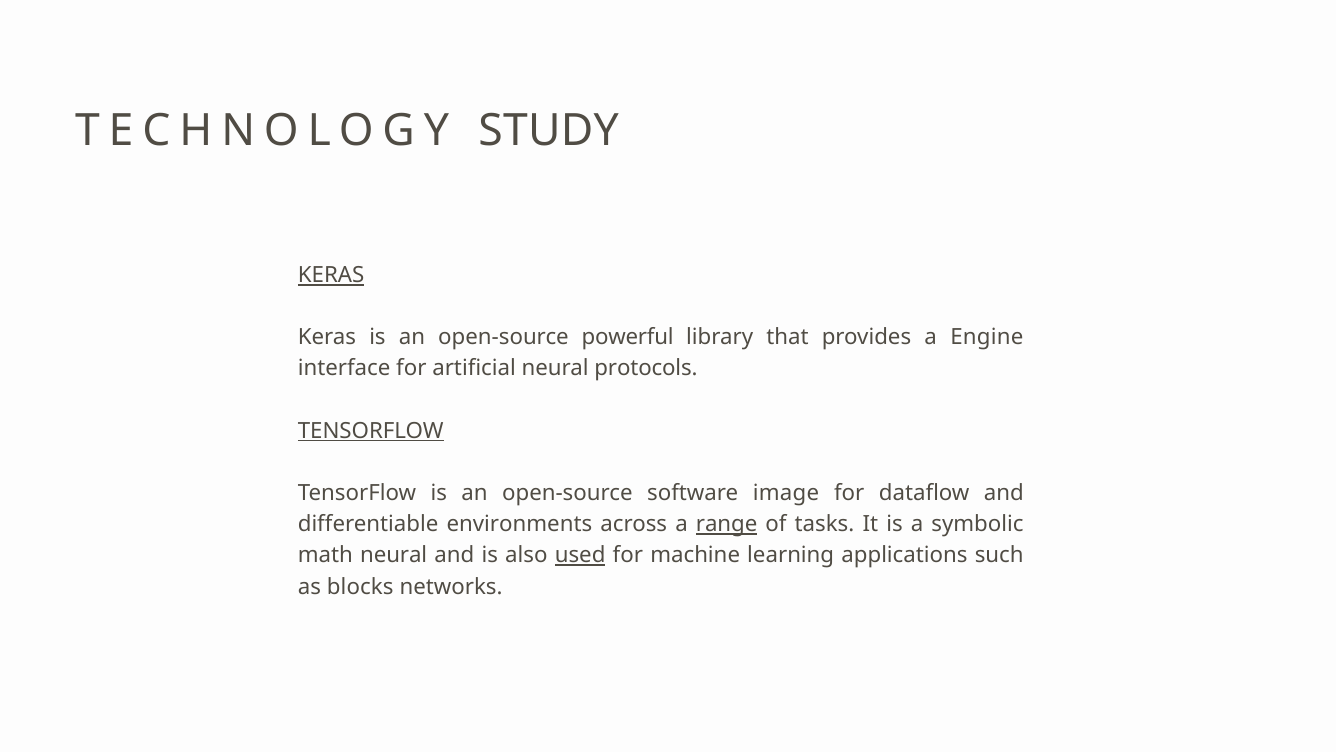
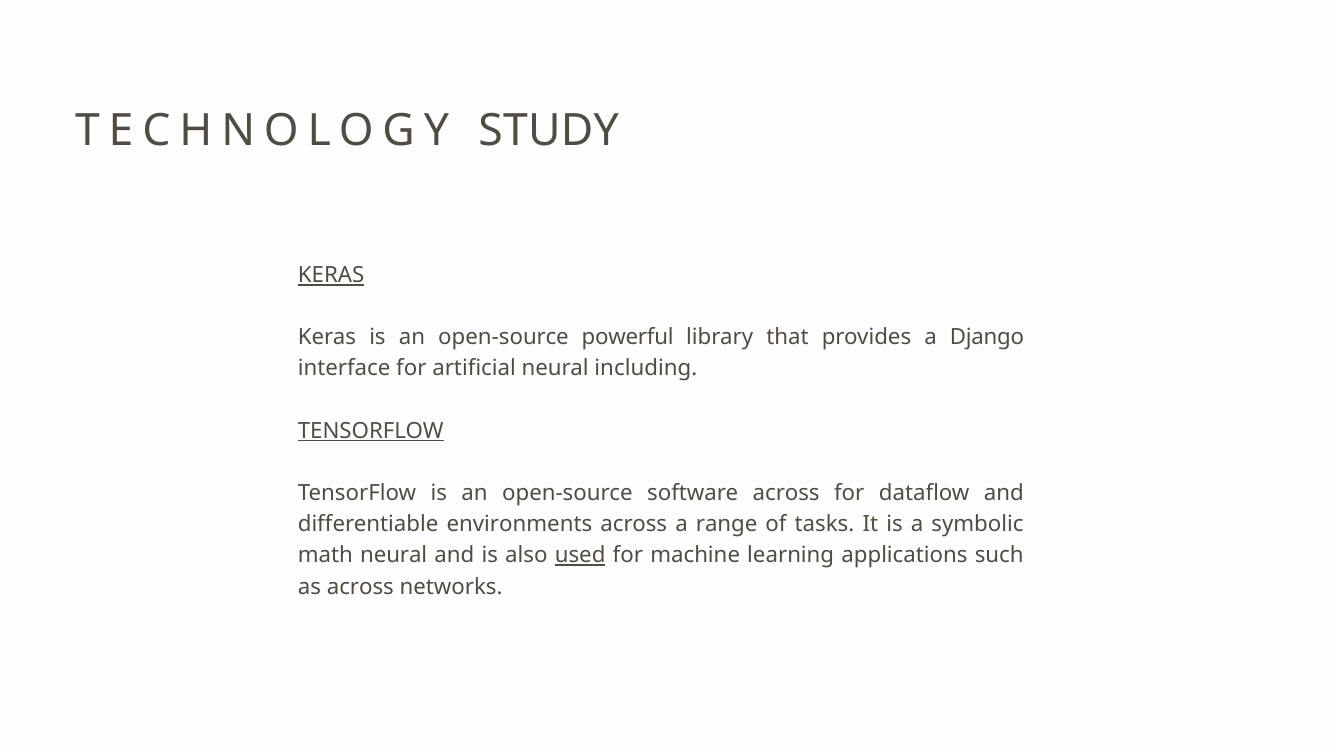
Engine: Engine -> Django (987, 337)
protocols: protocols -> including (646, 368)
software image: image -> across (786, 493)
range underline: present -> none (727, 524)
as blocks: blocks -> across (360, 586)
